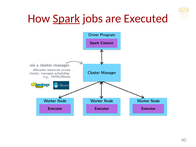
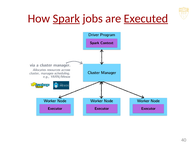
Executed underline: none -> present (146, 18)
